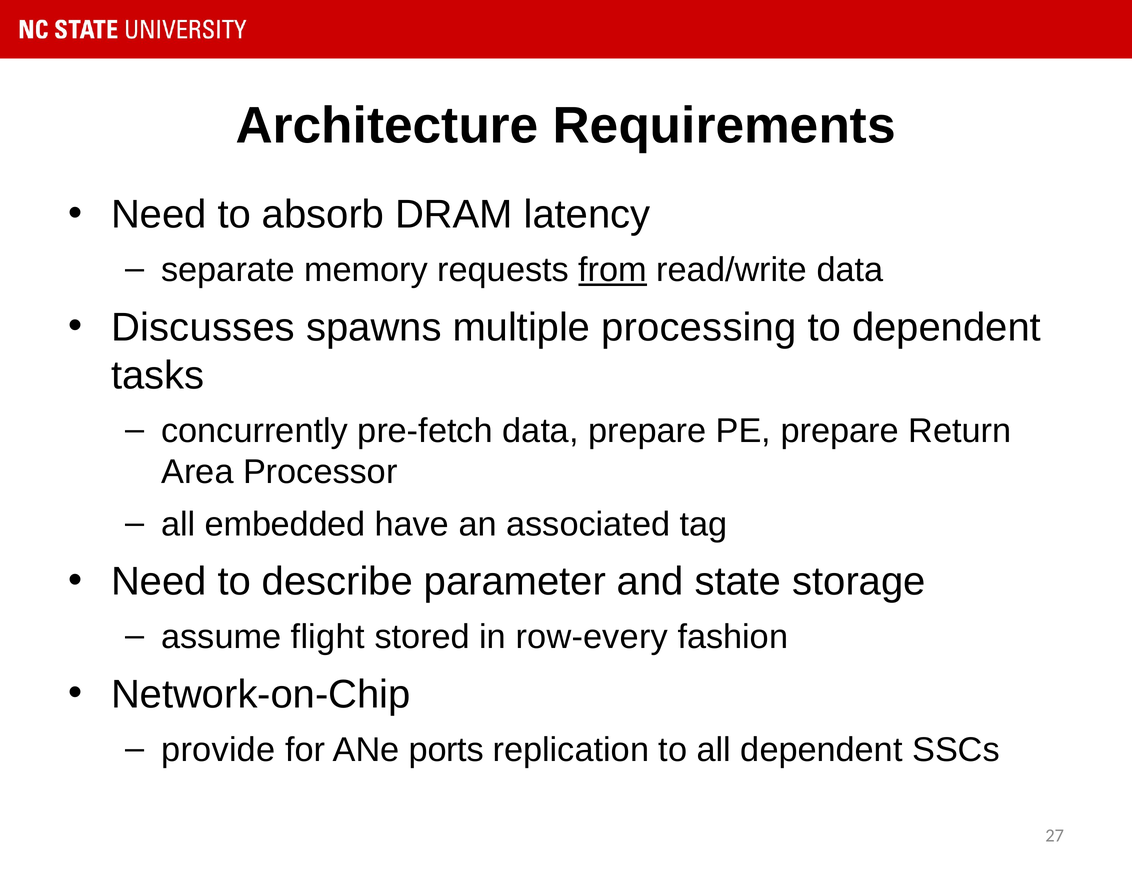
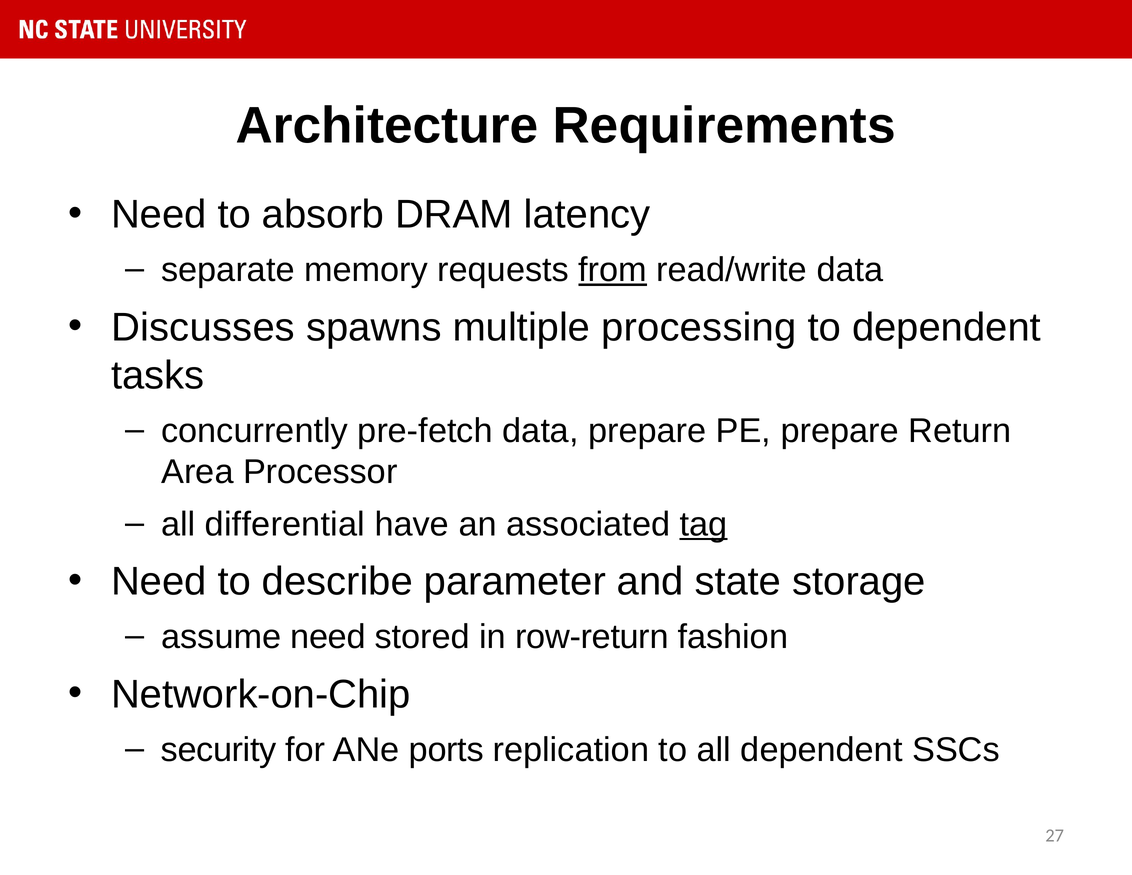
embedded: embedded -> differential (285, 524)
tag underline: none -> present (704, 524)
assume flight: flight -> need (328, 637)
row-every: row-every -> row-return (592, 637)
provide: provide -> security (219, 749)
